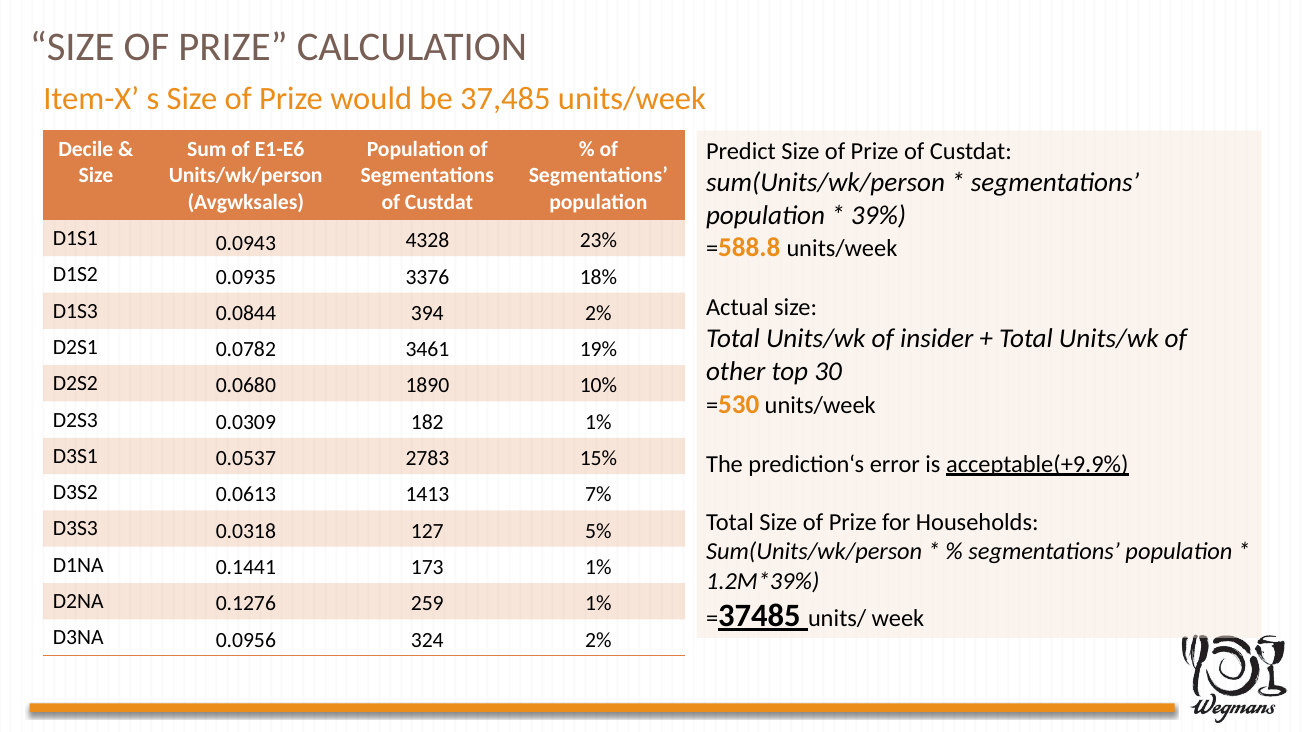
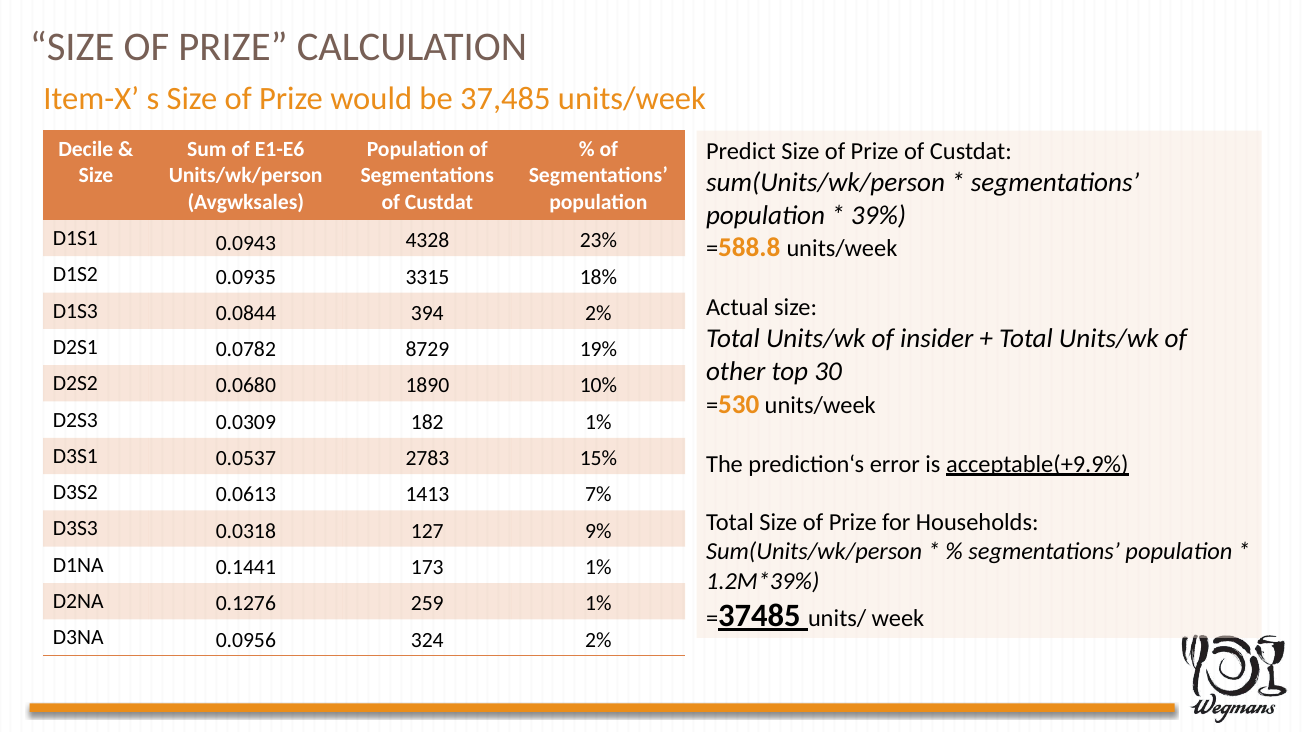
3376: 3376 -> 3315 (427, 277)
3461: 3461 -> 8729 (427, 350)
5%: 5% -> 9% (598, 531)
